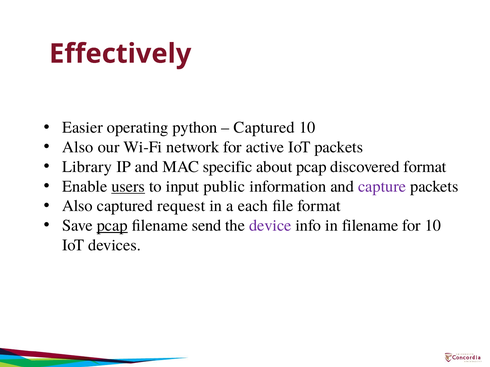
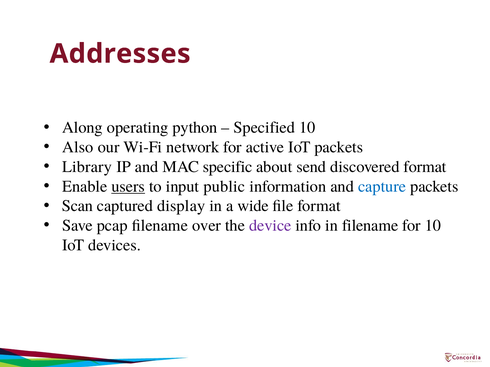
Effectively: Effectively -> Addresses (120, 54)
Easier: Easier -> Along (82, 128)
Captured: Captured -> Specified (264, 128)
about pcap: pcap -> send (311, 167)
capture colour: purple -> blue (382, 187)
Also: Also -> Scan (77, 206)
request: request -> display (181, 206)
each: each -> wide (253, 206)
pcap underline: present -> none (112, 226)
send: send -> over (207, 226)
